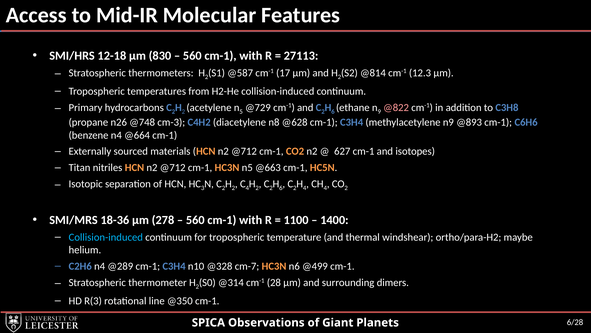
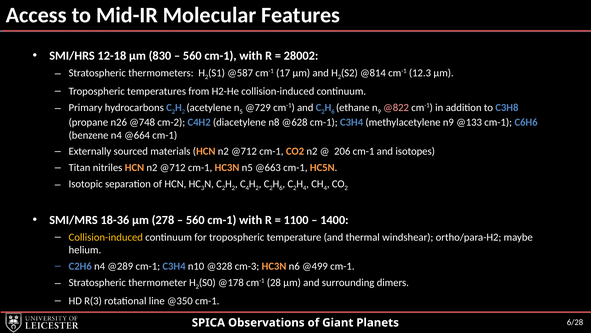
27113: 27113 -> 28002 (301, 56)
cm-3: cm-3 -> cm-2 (171, 122)
@893: @893 -> @133 (469, 122)
627: 627 -> 206 (342, 151)
Collision-induced colour: light blue -> yellow (106, 237)
cm-7: cm-7 -> cm-3 (247, 266)
@314: @314 -> @178 (231, 282)
